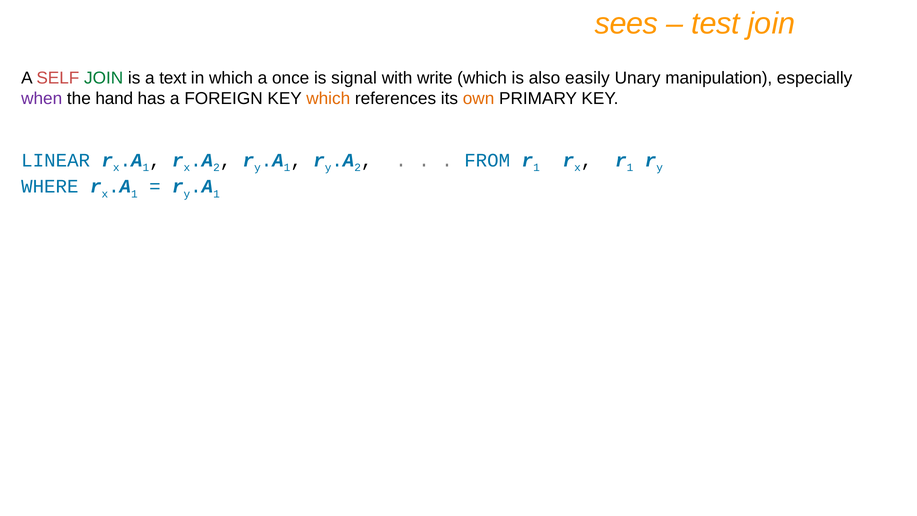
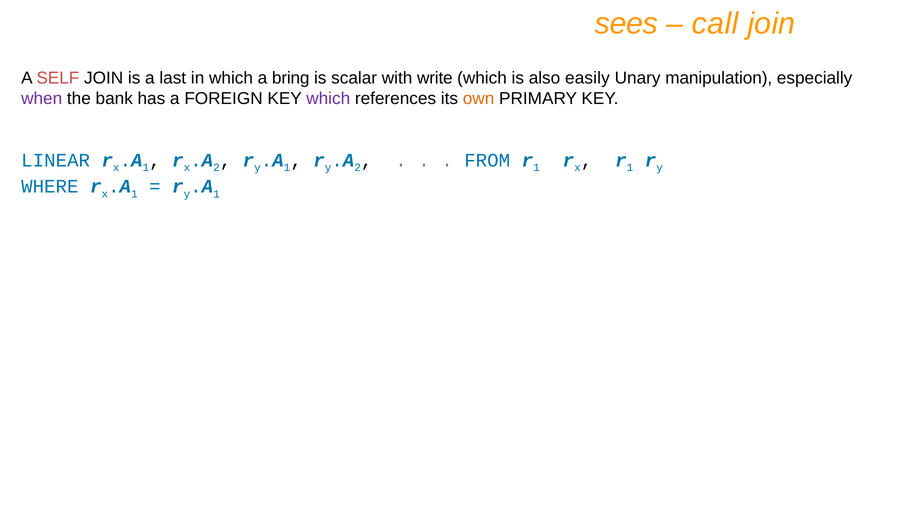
test: test -> call (715, 24)
JOIN colour: green -> black (104, 78)
text: text -> last (173, 78)
once: once -> bring (291, 78)
signal: signal -> scalar (354, 78)
hand: hand -> bank (114, 99)
which colour: orange -> purple (328, 99)
